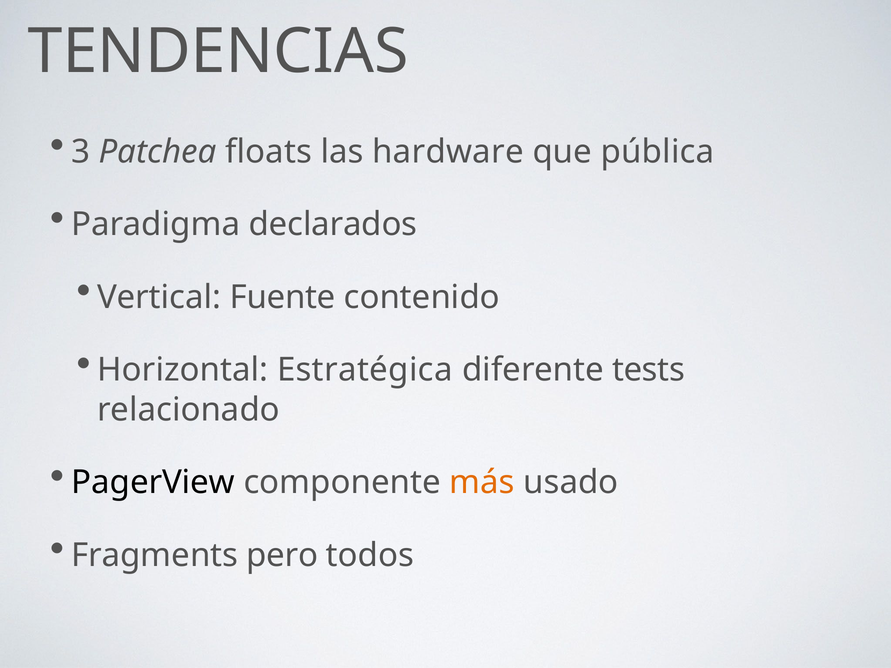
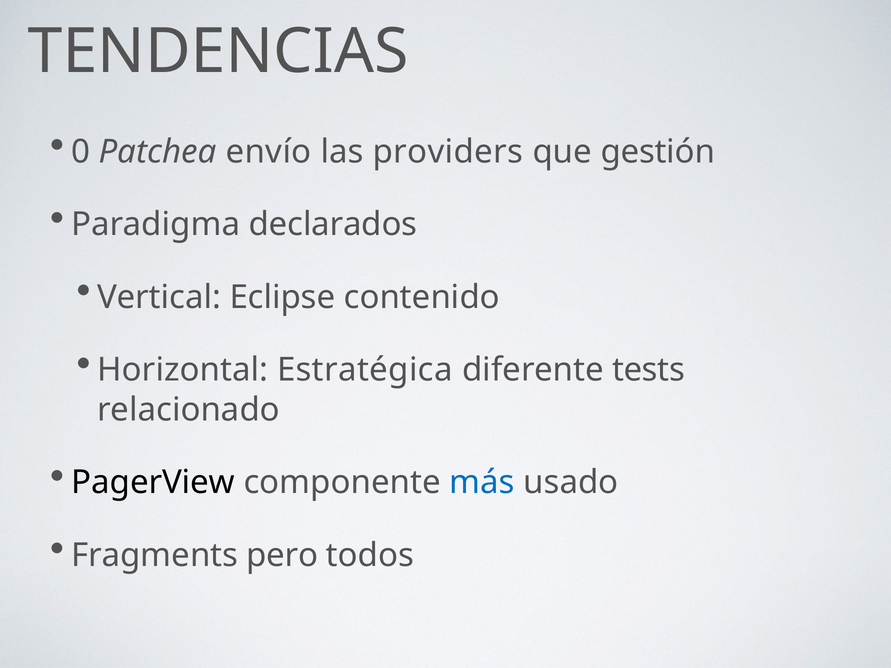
3: 3 -> 0 (81, 152)
floats: floats -> envío (269, 152)
hardware: hardware -> providers (448, 152)
pública: pública -> gestión (658, 152)
Fuente: Fuente -> Eclipse (282, 297)
más colour: orange -> blue (482, 483)
